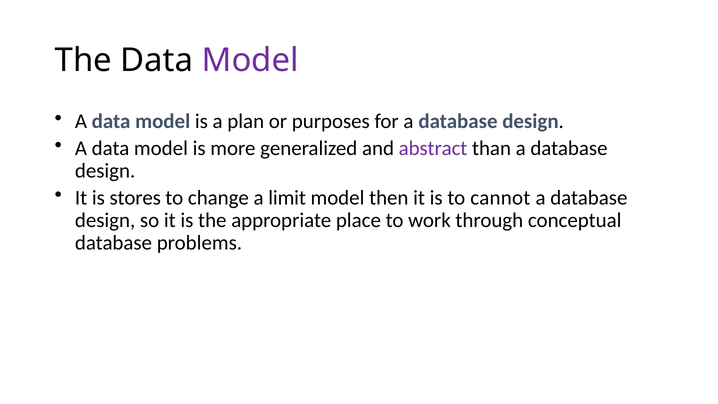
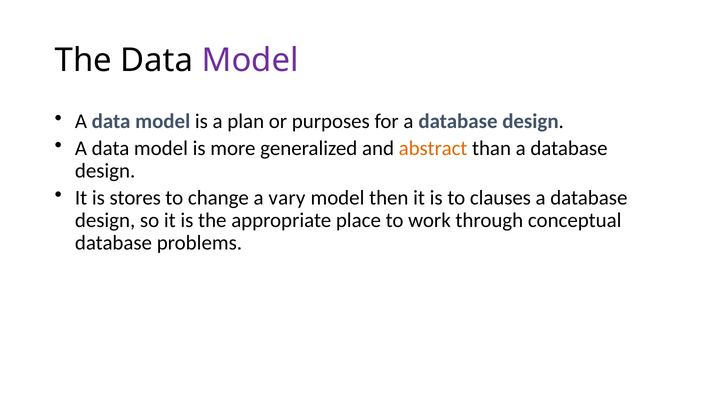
abstract colour: purple -> orange (433, 148)
limit: limit -> vary (287, 198)
cannot: cannot -> clauses (500, 198)
